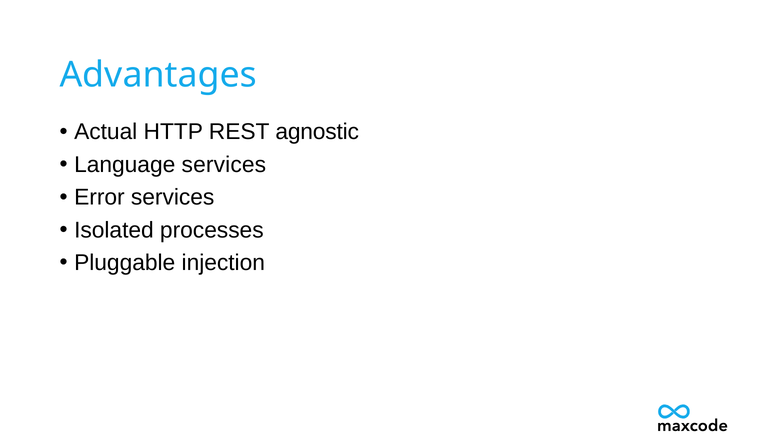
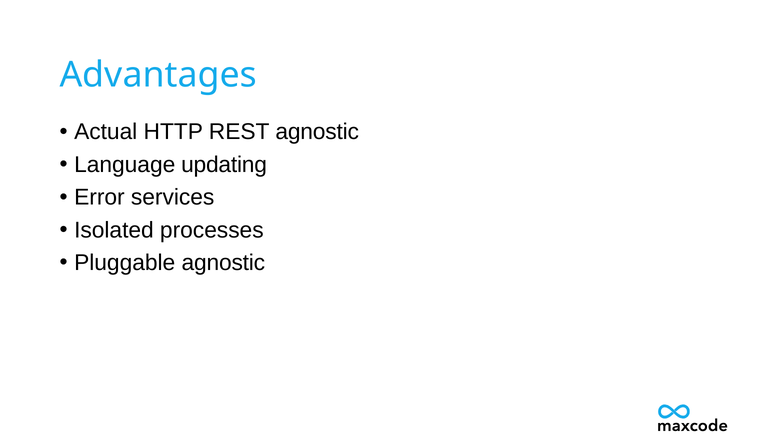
Language services: services -> updating (224, 165)
Pluggable injection: injection -> agnostic (223, 263)
